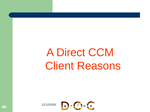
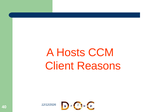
Direct: Direct -> Hosts (71, 53)
